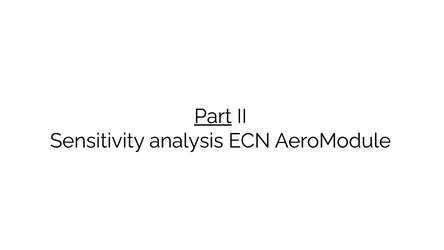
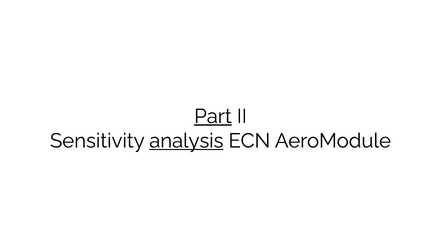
analysis underline: none -> present (186, 141)
